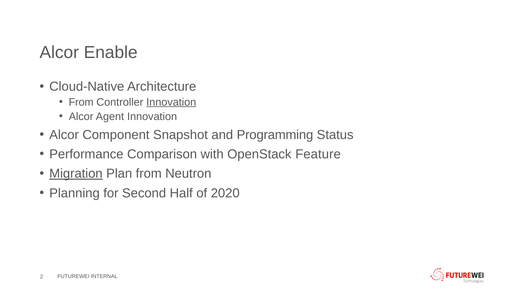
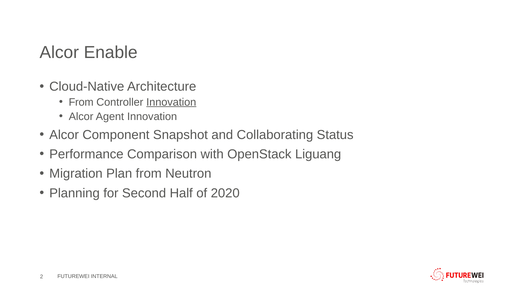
Programming: Programming -> Collaborating (275, 135)
Feature: Feature -> Liguang (318, 154)
Migration underline: present -> none (76, 174)
